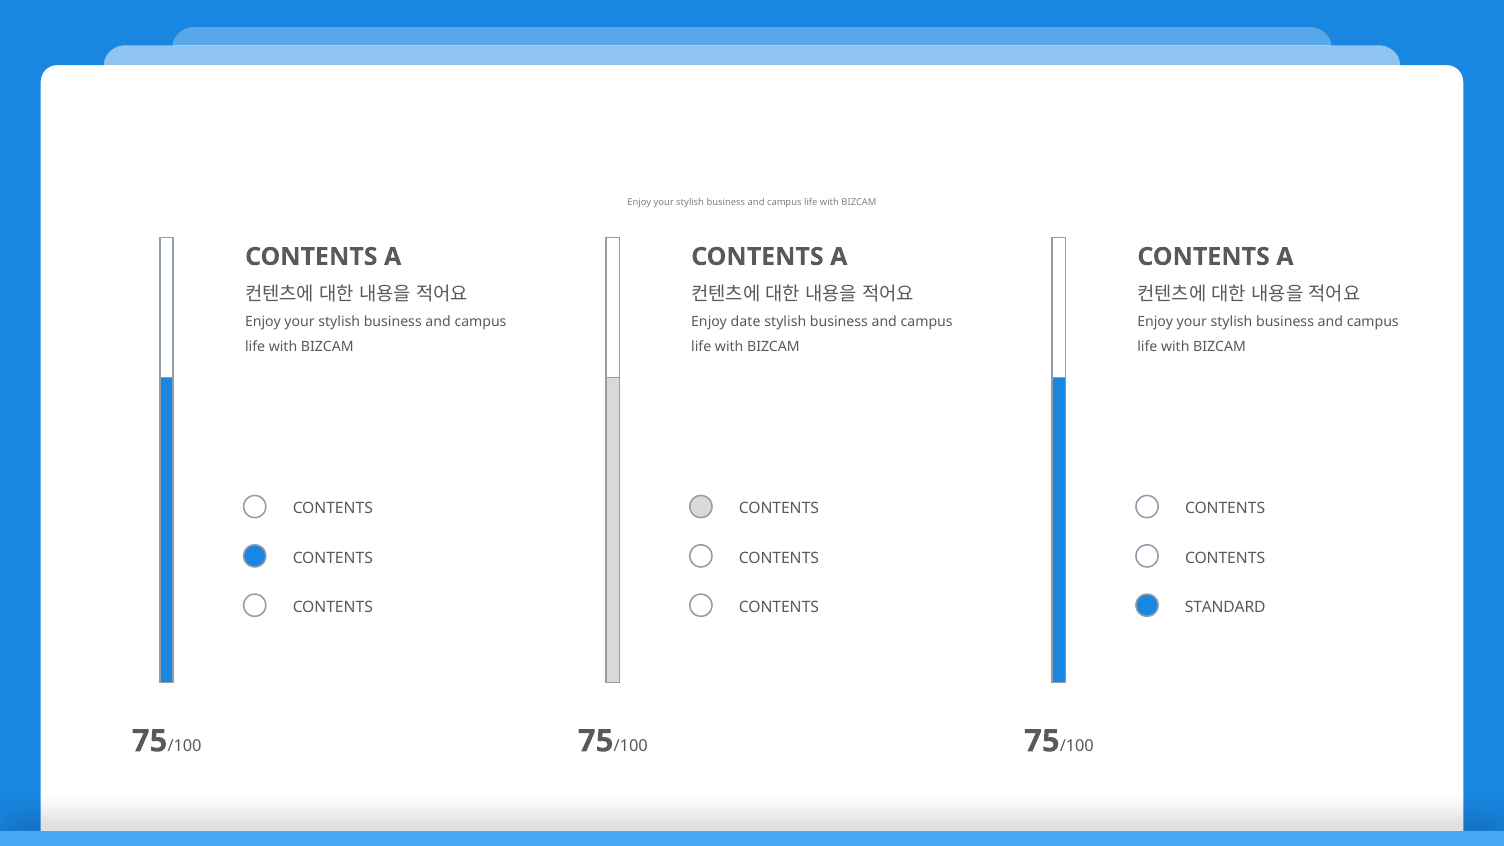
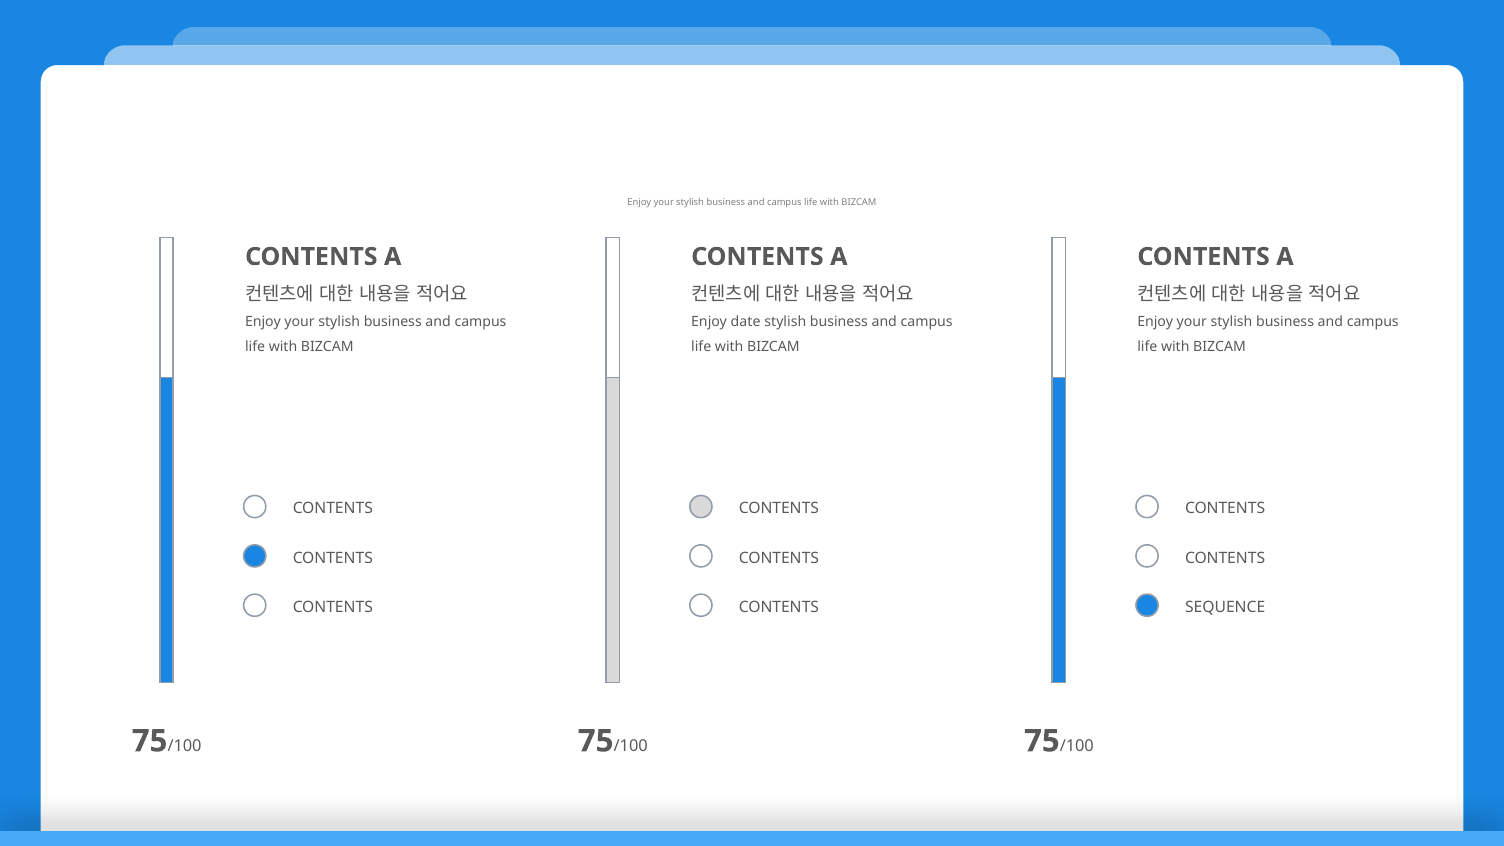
STANDARD: STANDARD -> SEQUENCE (1225, 607)
